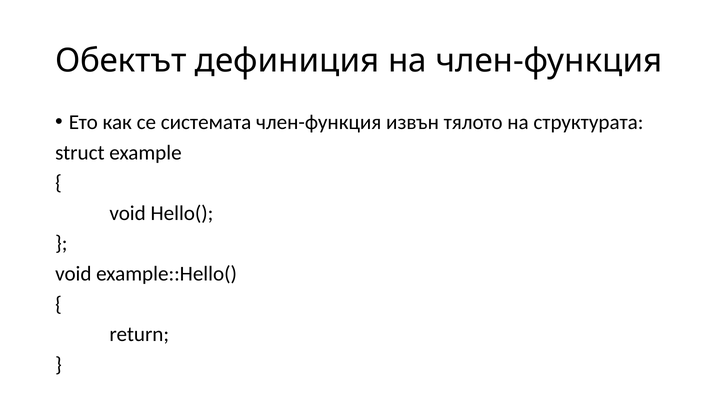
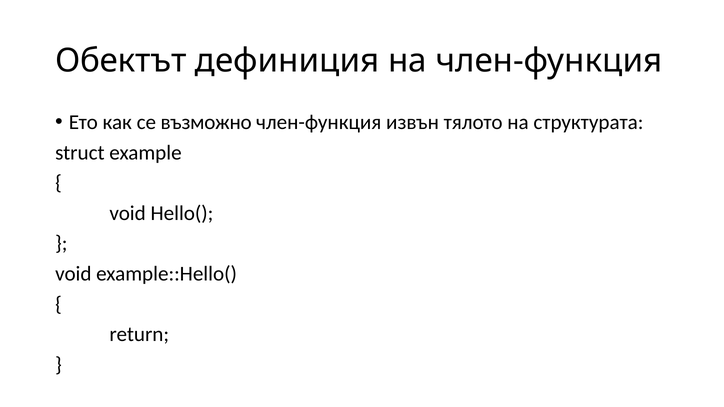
системата: системата -> възможно (206, 122)
